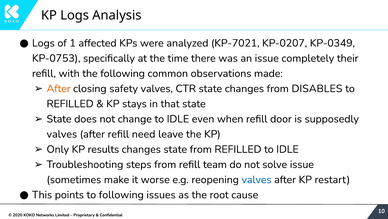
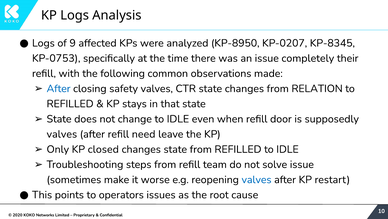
1: 1 -> 9 (73, 43)
KP-7021: KP-7021 -> KP-8950 (235, 43)
KP-0349: KP-0349 -> KP-8345 (332, 43)
After colour: orange -> blue (59, 88)
DISABLES: DISABLES -> RELATION (317, 88)
results: results -> closed (103, 149)
to following: following -> operators (121, 194)
